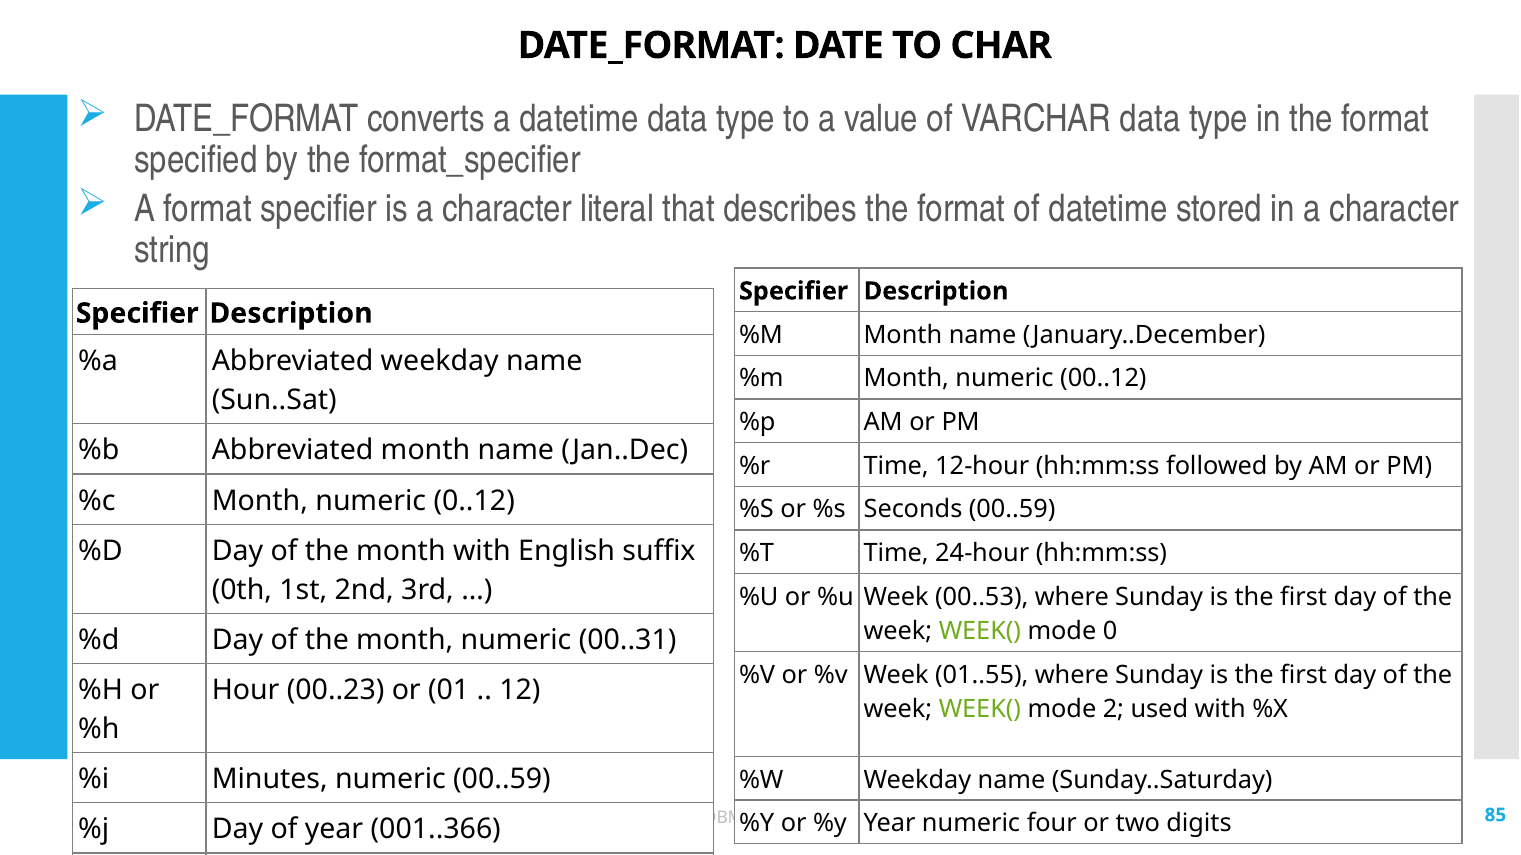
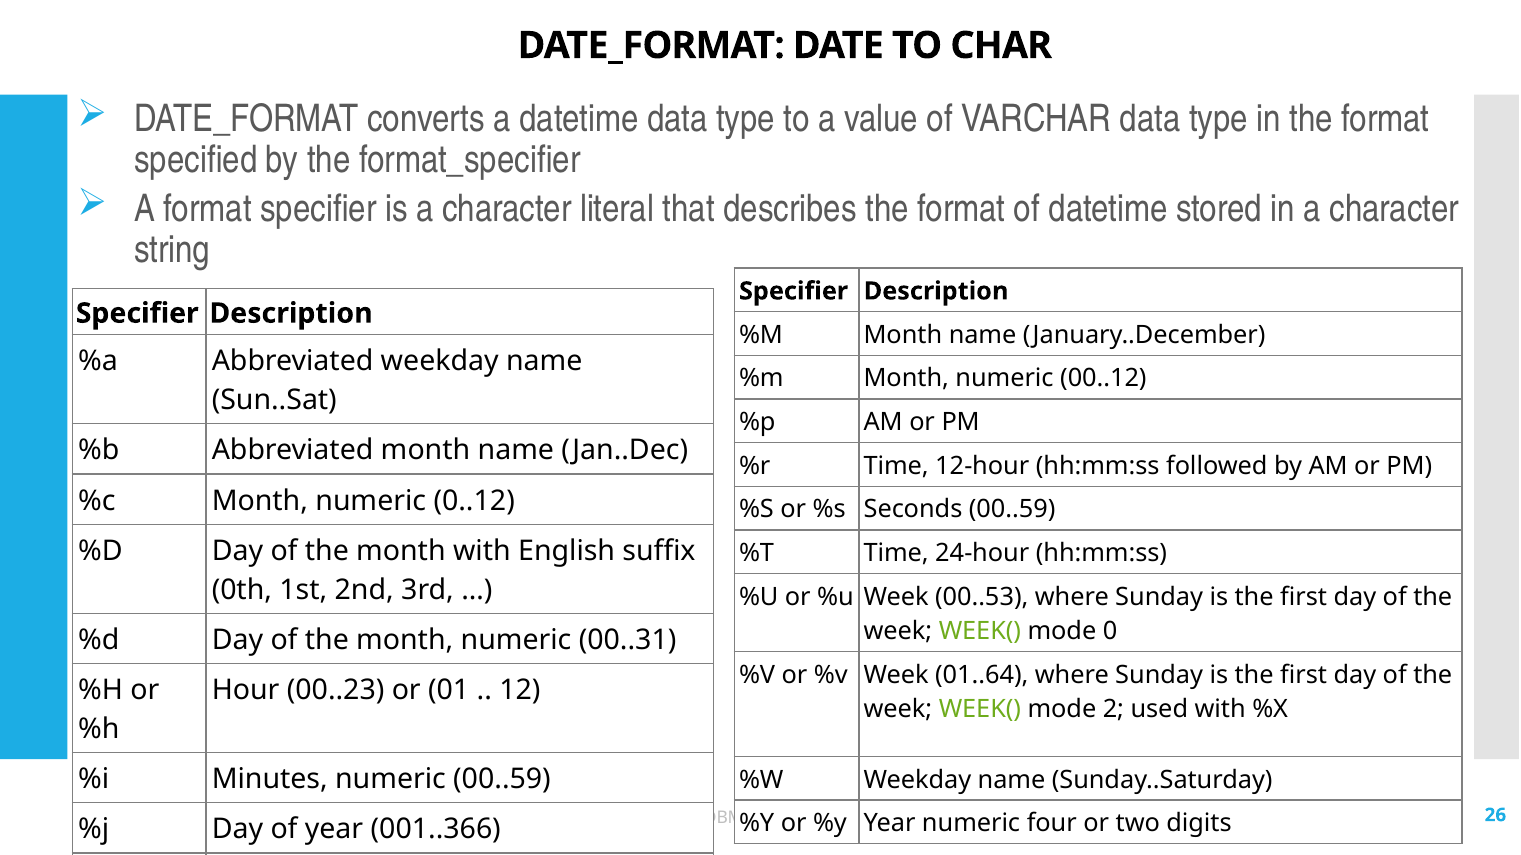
01..55: 01..55 -> 01..64 (982, 675)
85: 85 -> 26 (1495, 816)
